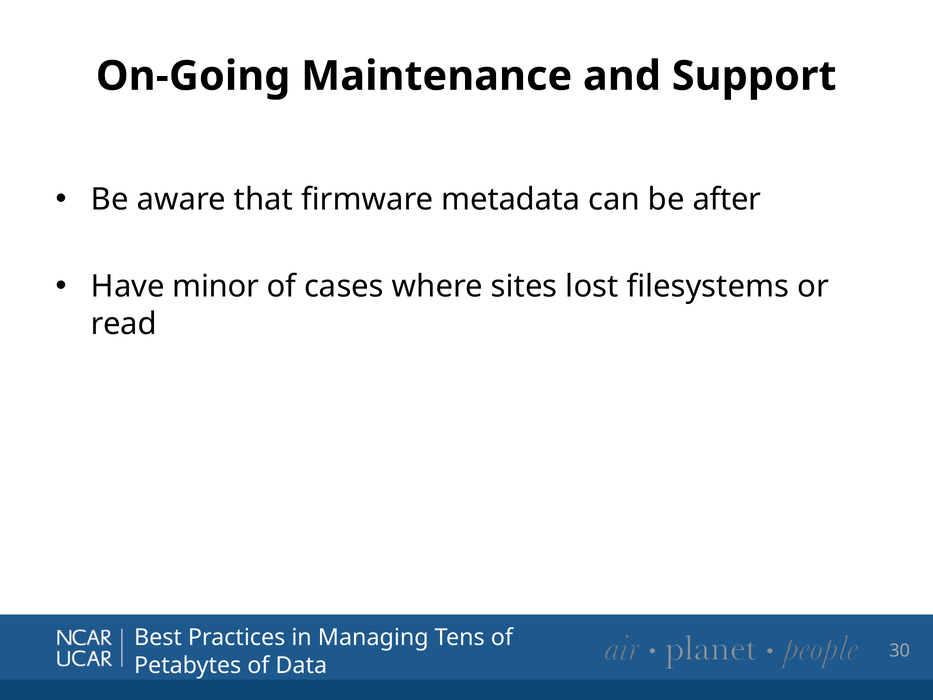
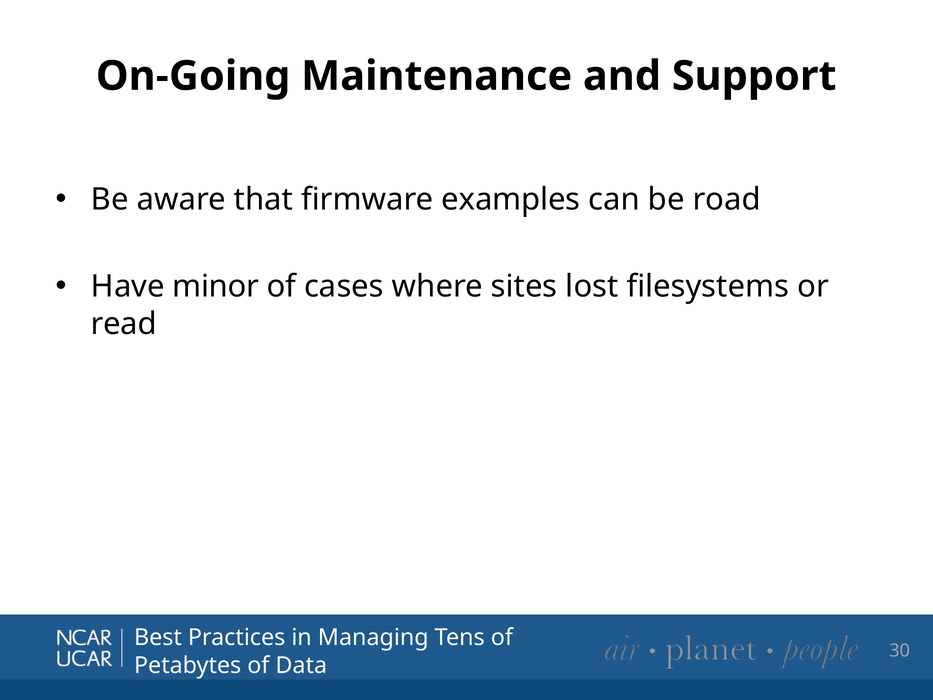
metadata: metadata -> examples (511, 200)
after: after -> road (727, 200)
